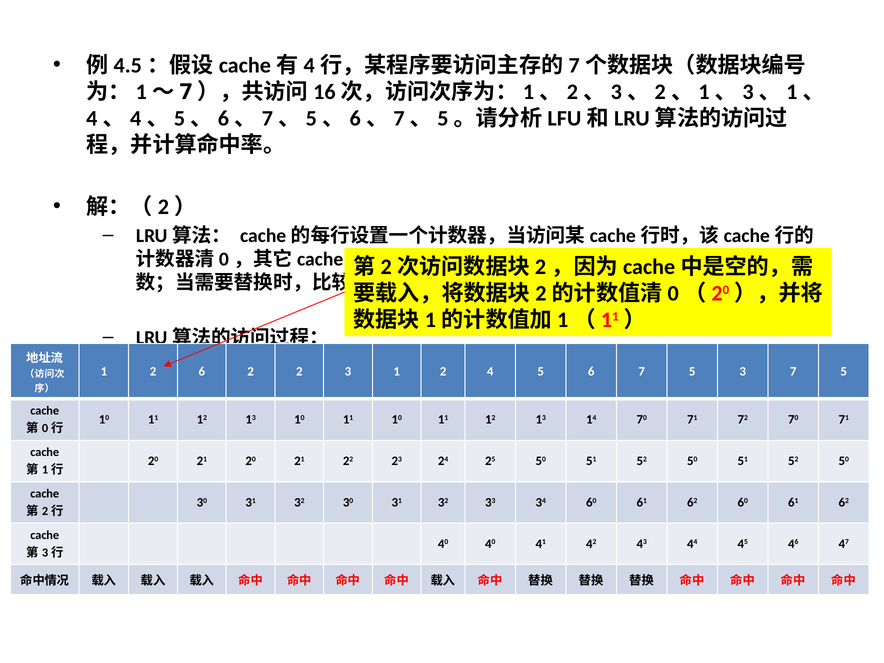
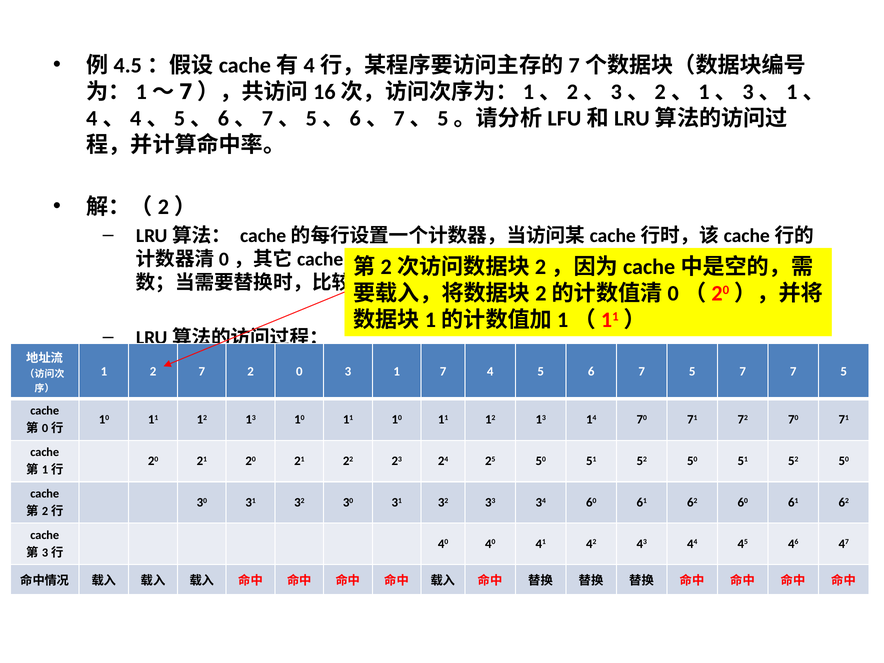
2 6: 6 -> 7 (202, 371)
2 2: 2 -> 0 (299, 371)
3 1 2: 2 -> 7 (443, 371)
5 3: 3 -> 7 (743, 371)
